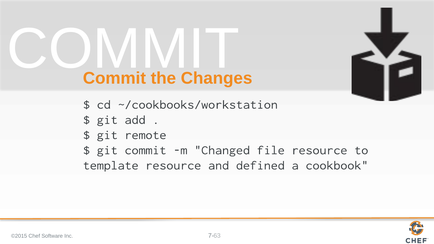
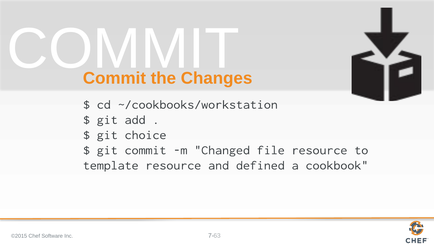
remote: remote -> choice (146, 135)
